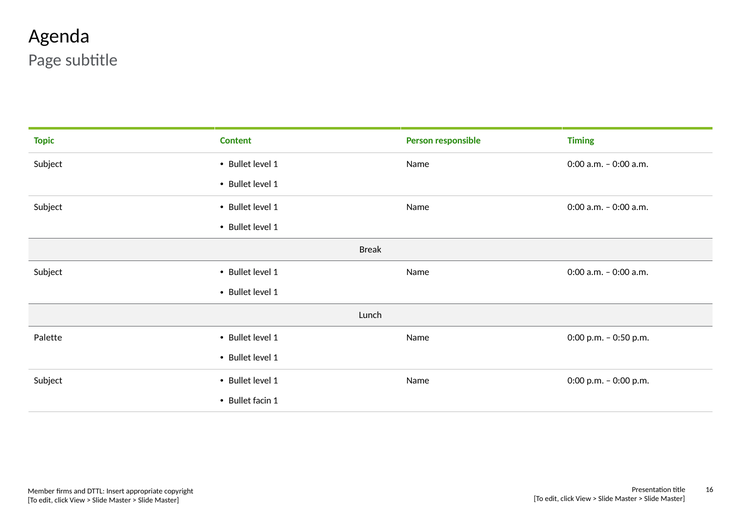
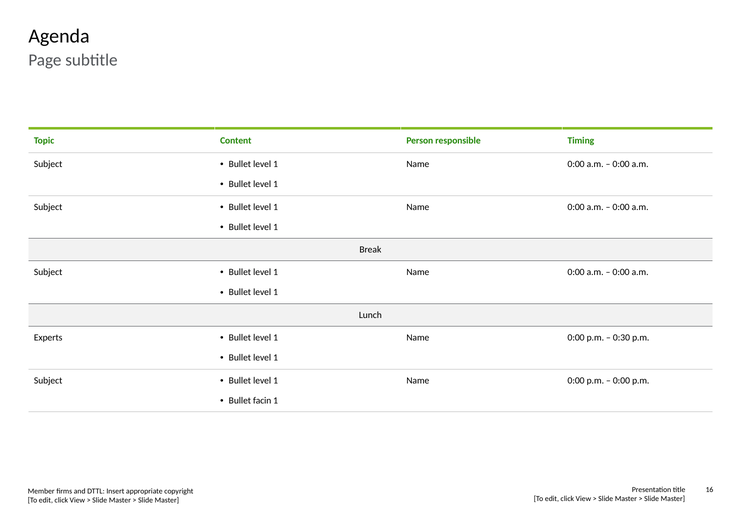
Palette: Palette -> Experts (48, 338)
0:50: 0:50 -> 0:30 (621, 338)
